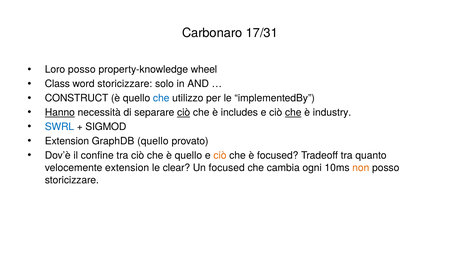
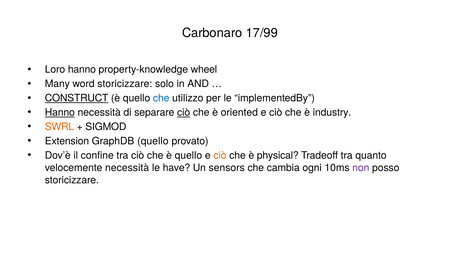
17/31: 17/31 -> 17/99 (262, 33)
Loro posso: posso -> hanno (82, 70)
Class: Class -> Many (57, 84)
CONSTRUCT underline: none -> present (77, 98)
includes: includes -> oriented (239, 112)
che underline: present -> none (293, 112)
SWRL colour: blue -> orange (59, 127)
è focused: focused -> physical (278, 155)
velocemente extension: extension -> necessità (127, 168)
clear: clear -> have (176, 168)
Un focused: focused -> sensors (227, 168)
non colour: orange -> purple (361, 168)
